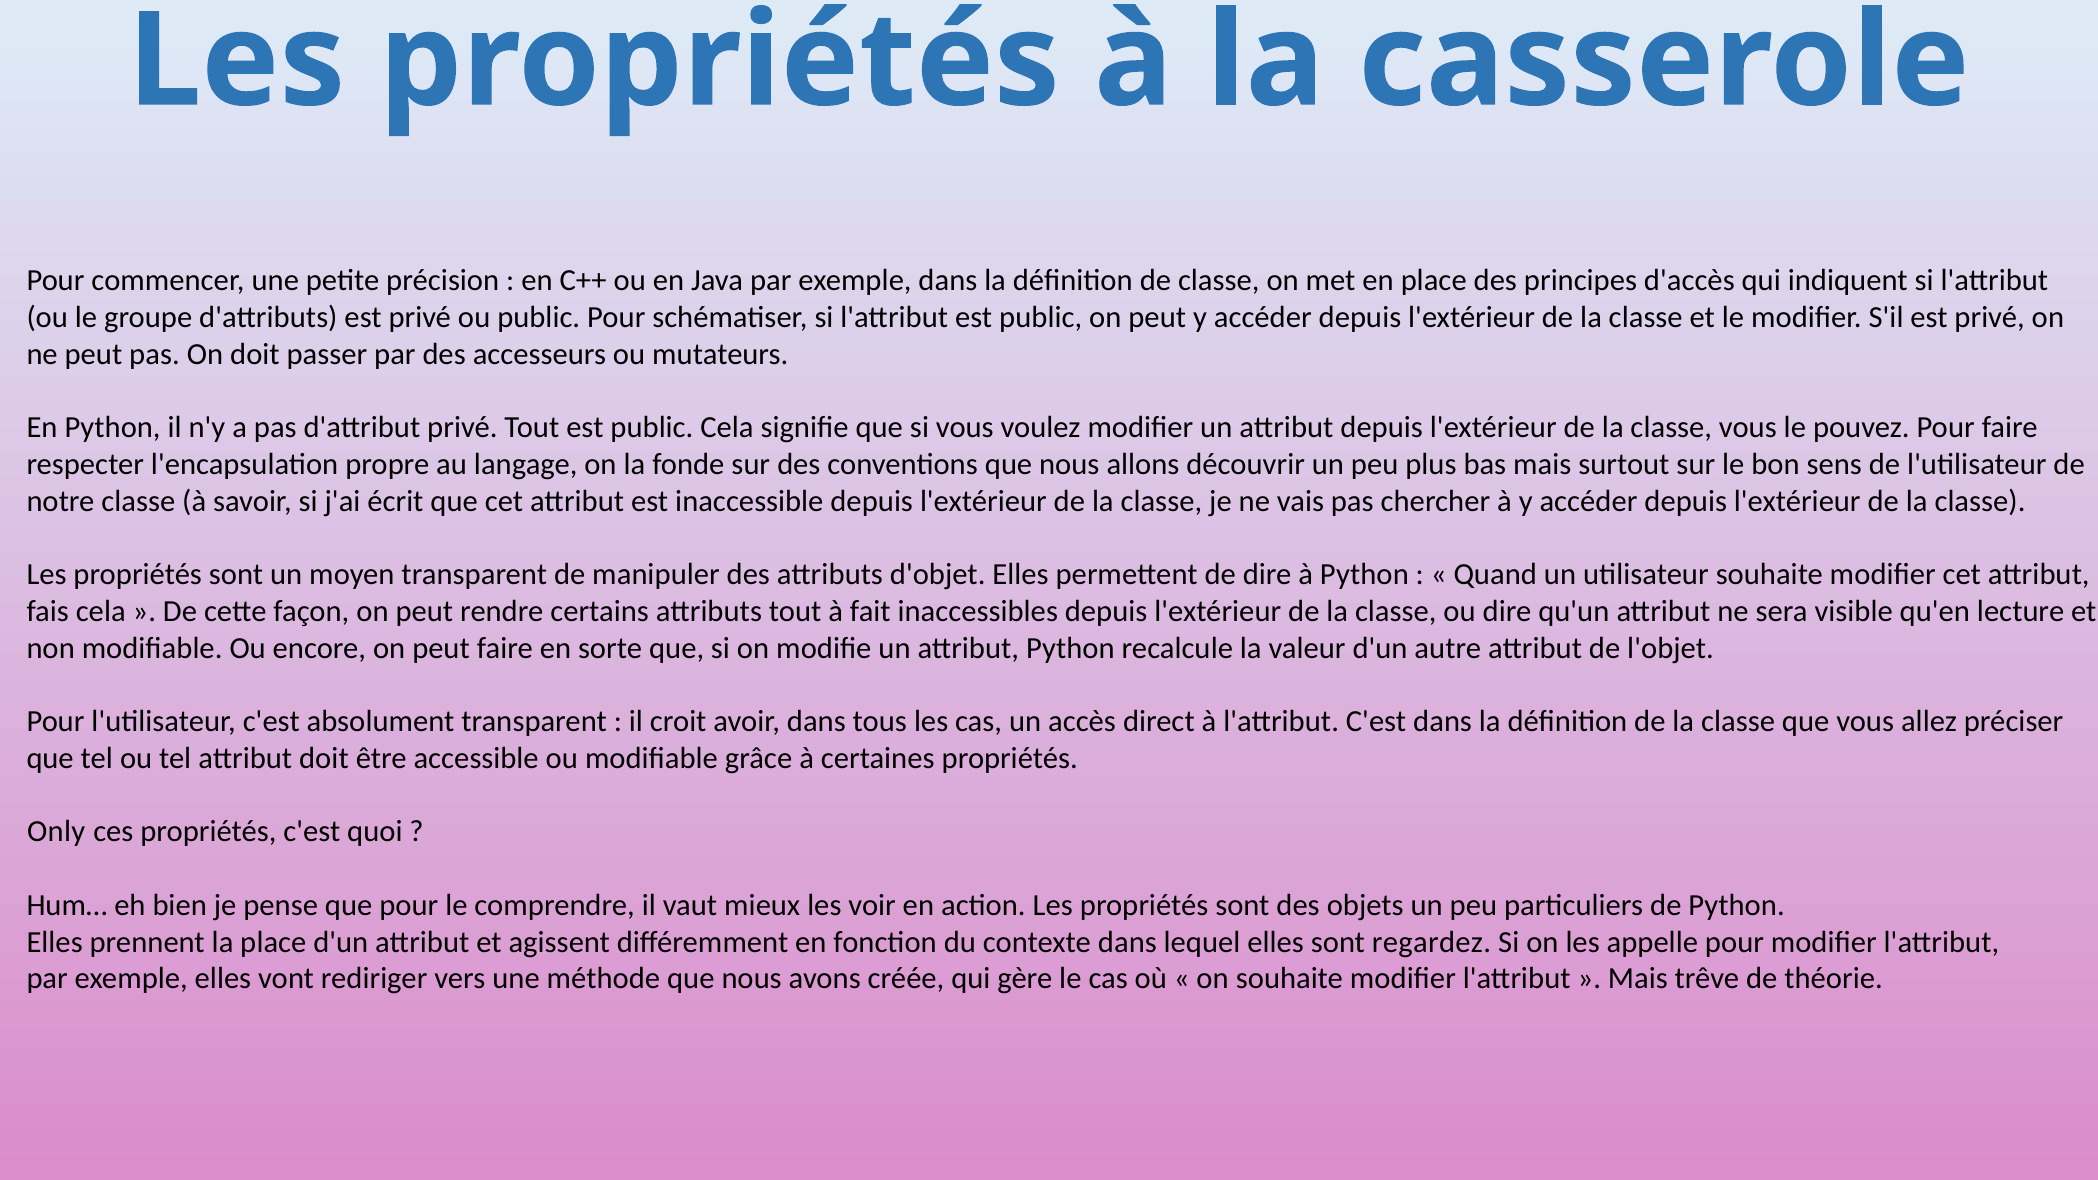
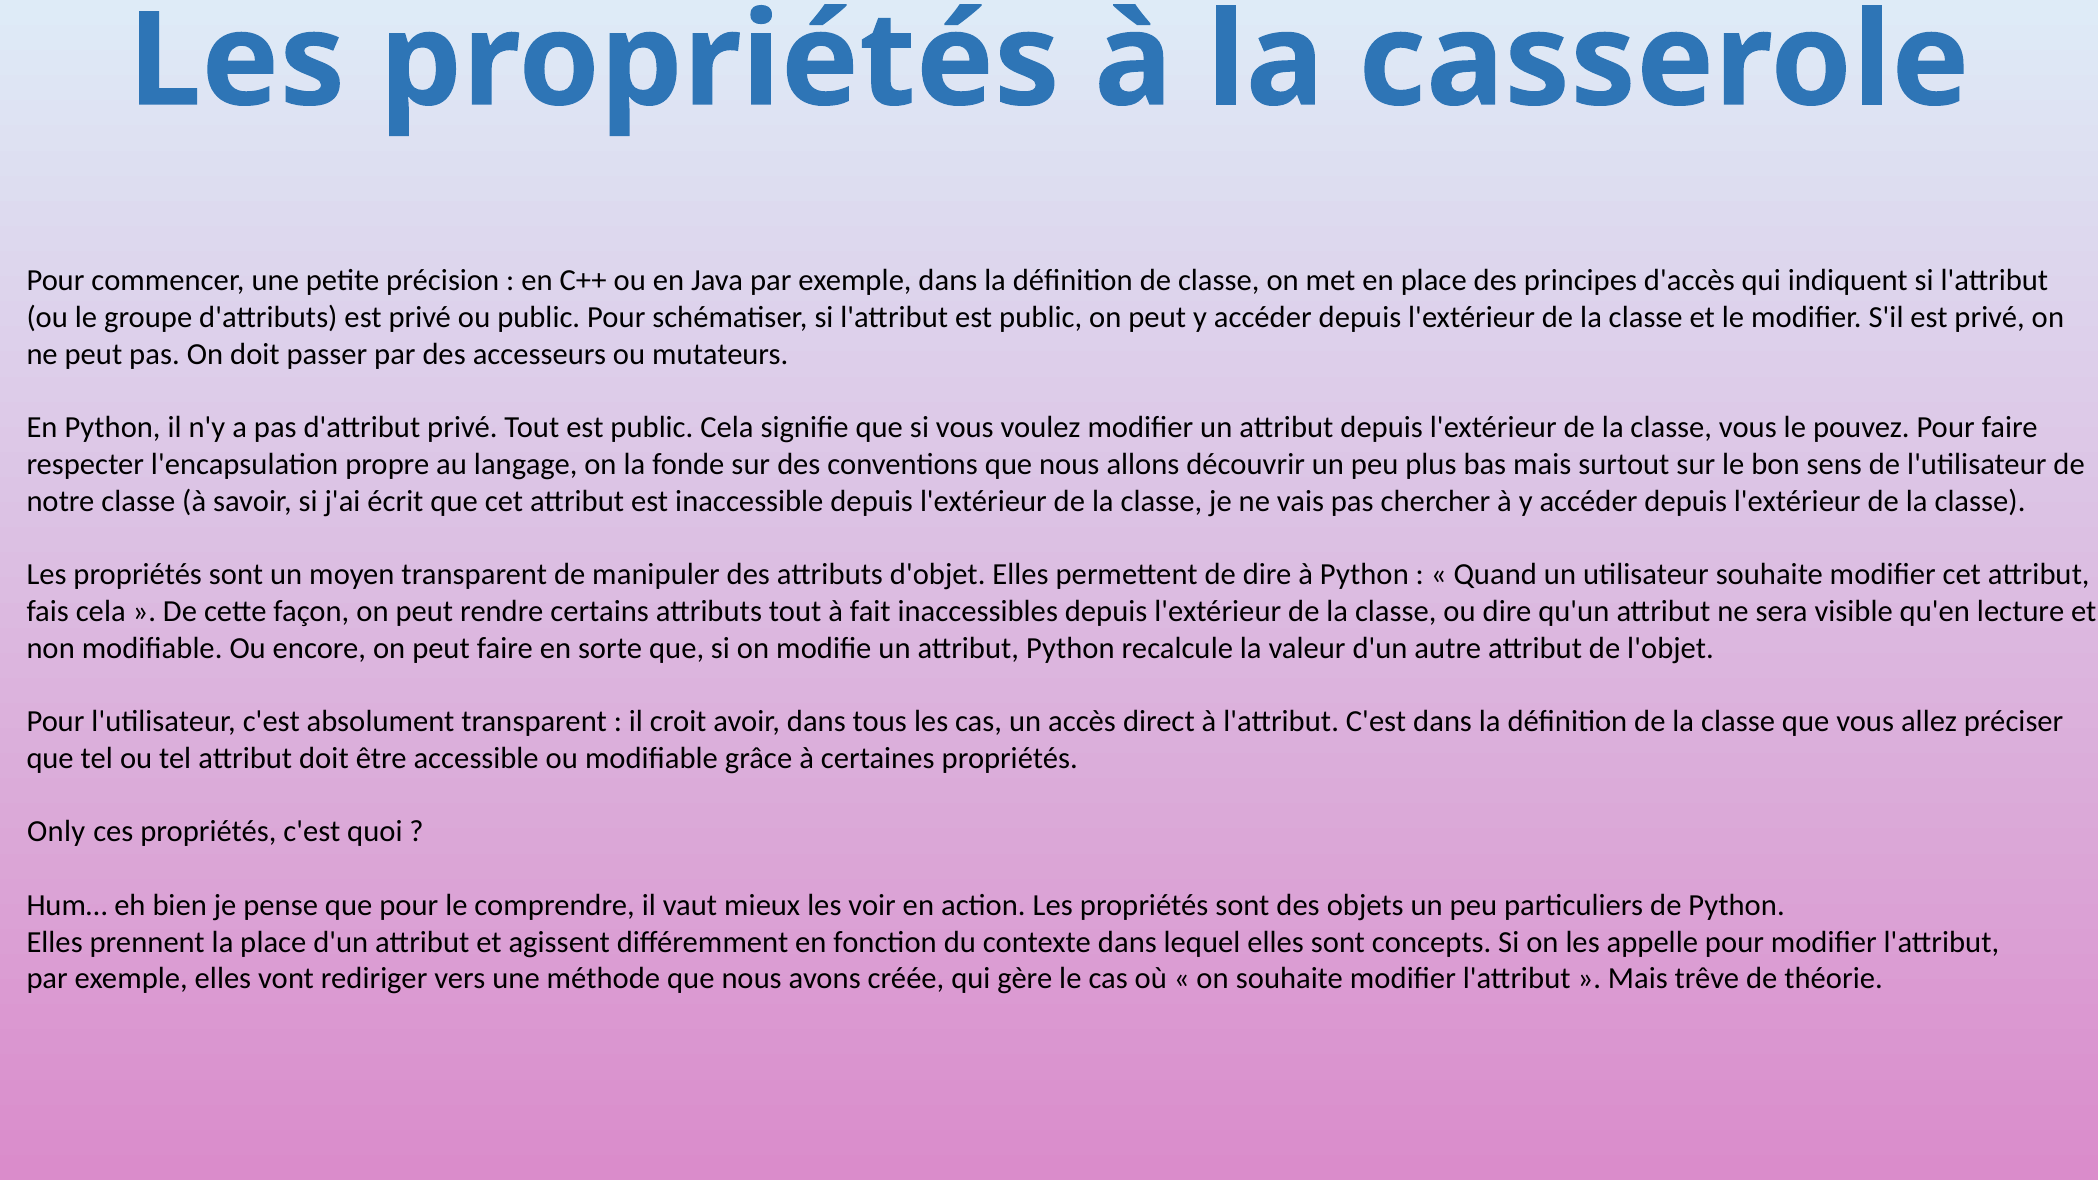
regardez: regardez -> concepts (1432, 942)
